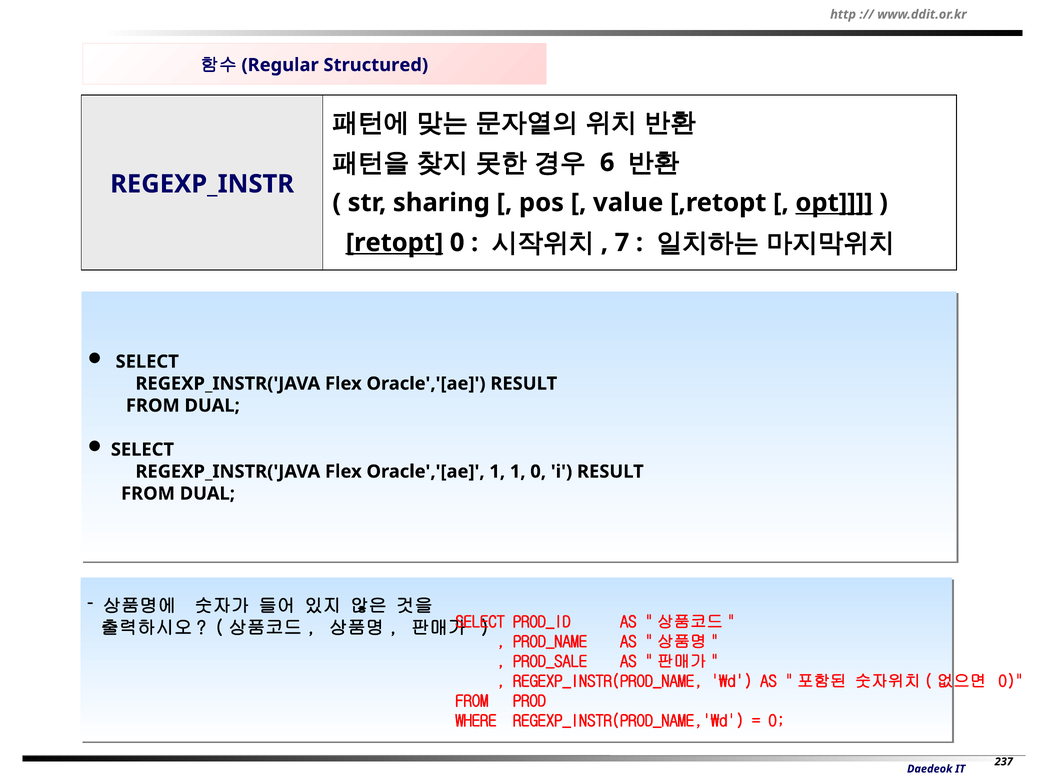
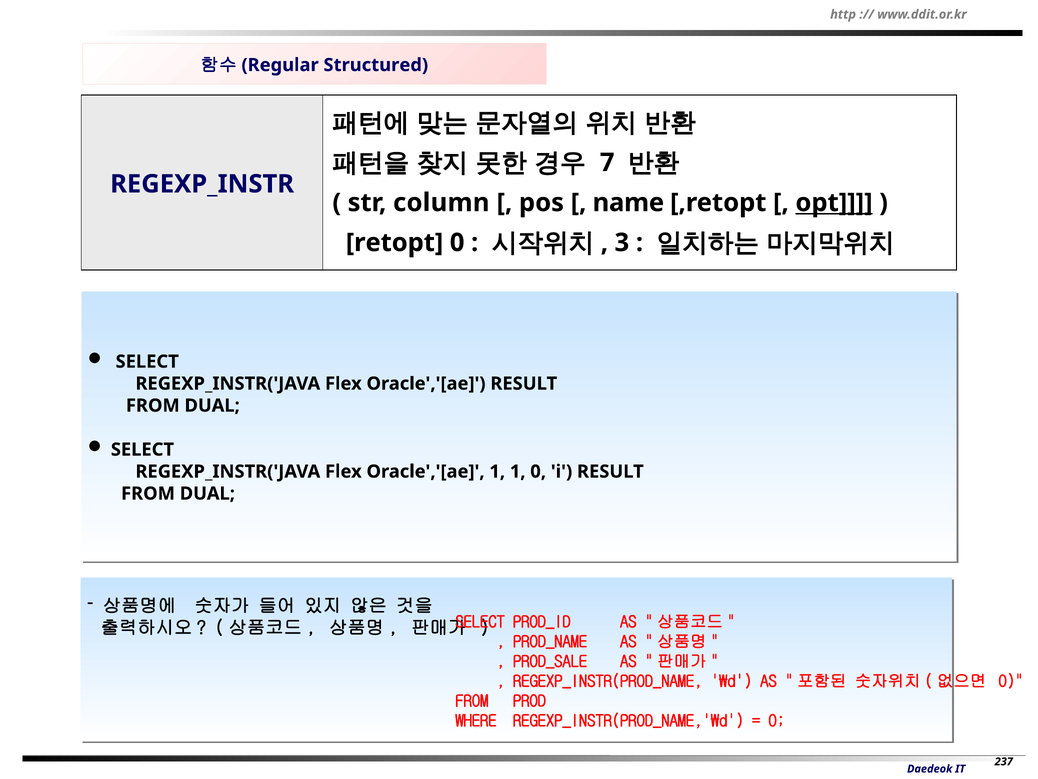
6: 6 -> 7 (607, 162)
sharing: sharing -> column (441, 203)
value: value -> name (628, 203)
retopt underline: present -> none (394, 242)
7: 7 -> 3 (622, 242)
